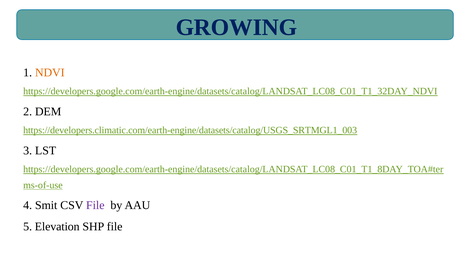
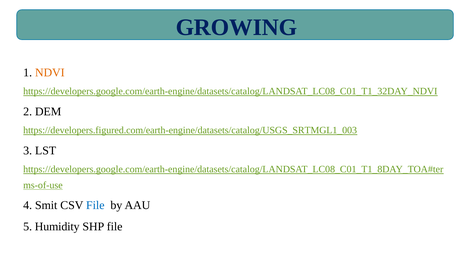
https://developers.climatic.com/earth-engine/datasets/catalog/USGS_SRTMGL1_003: https://developers.climatic.com/earth-engine/datasets/catalog/USGS_SRTMGL1_003 -> https://developers.figured.com/earth-engine/datasets/catalog/USGS_SRTMGL1_003 (190, 131)
File colour: purple -> blue (95, 206)
Elevation: Elevation -> Humidity (57, 227)
